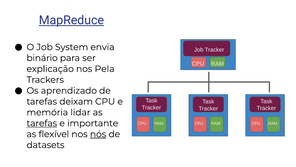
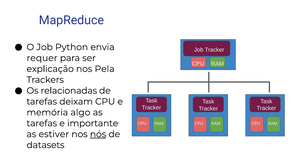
MapReduce underline: present -> none (71, 20)
System: System -> Python (72, 47)
binário: binário -> requer (42, 58)
aprendizado: aprendizado -> relacionadas (69, 90)
lidar: lidar -> algo (80, 112)
tarefas underline: present -> none (42, 123)
flexível: flexível -> estiver (54, 134)
